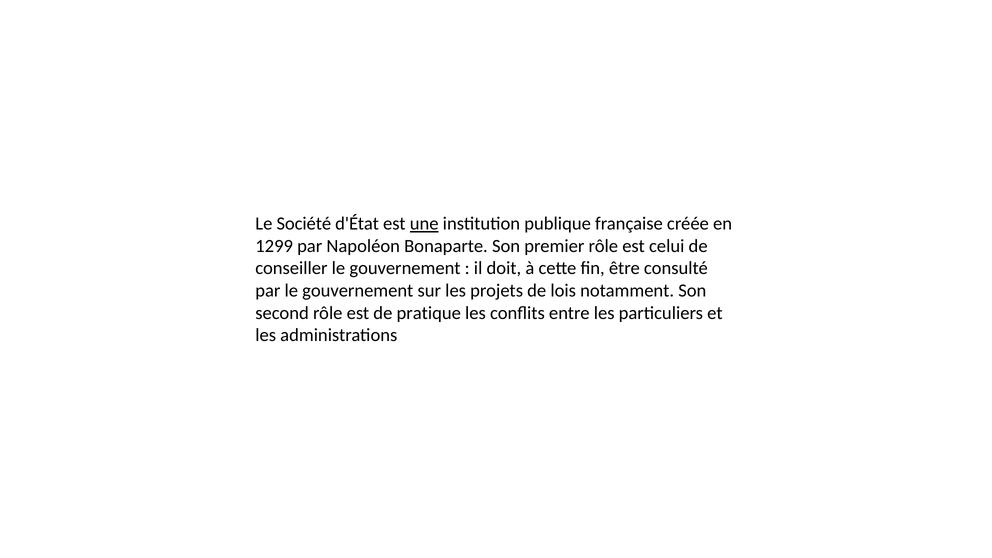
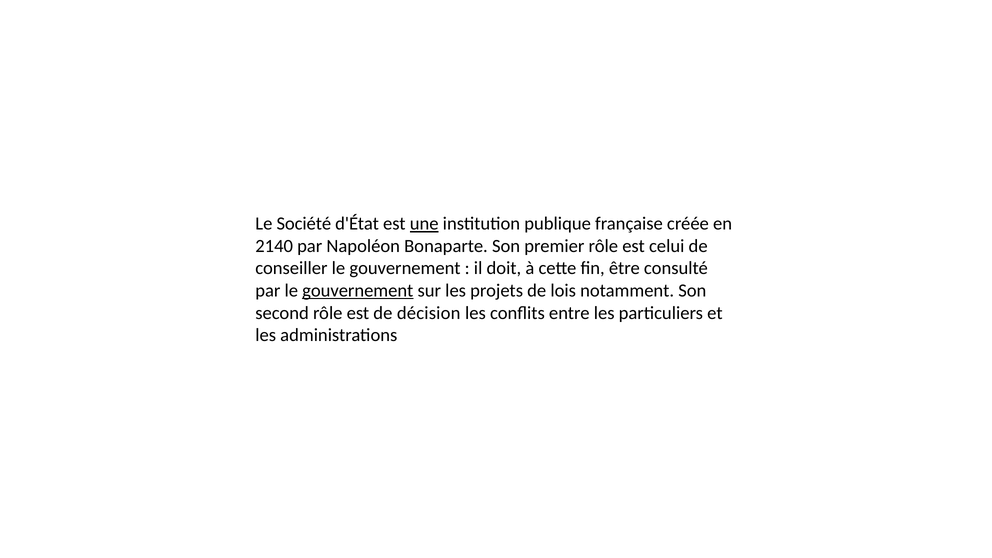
1299: 1299 -> 2140 (274, 246)
gouvernement underline: none -> present (358, 291)
pratique: pratique -> décision (429, 313)
